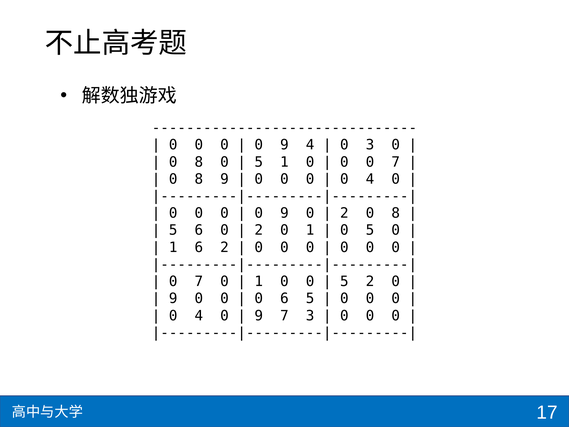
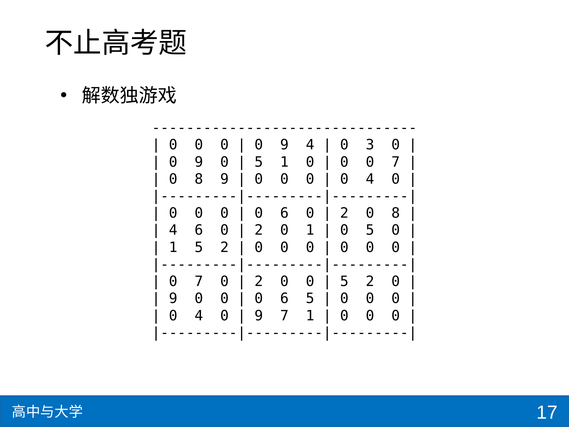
8: 8 -> 9 (199, 162)
9: 9 -> 6 (284, 213)
5: 5 -> 4 (173, 230)
1 6: 6 -> 5 (199, 247)
1: 1 -> 2 (259, 281)
7 3: 3 -> 1 (310, 316)
